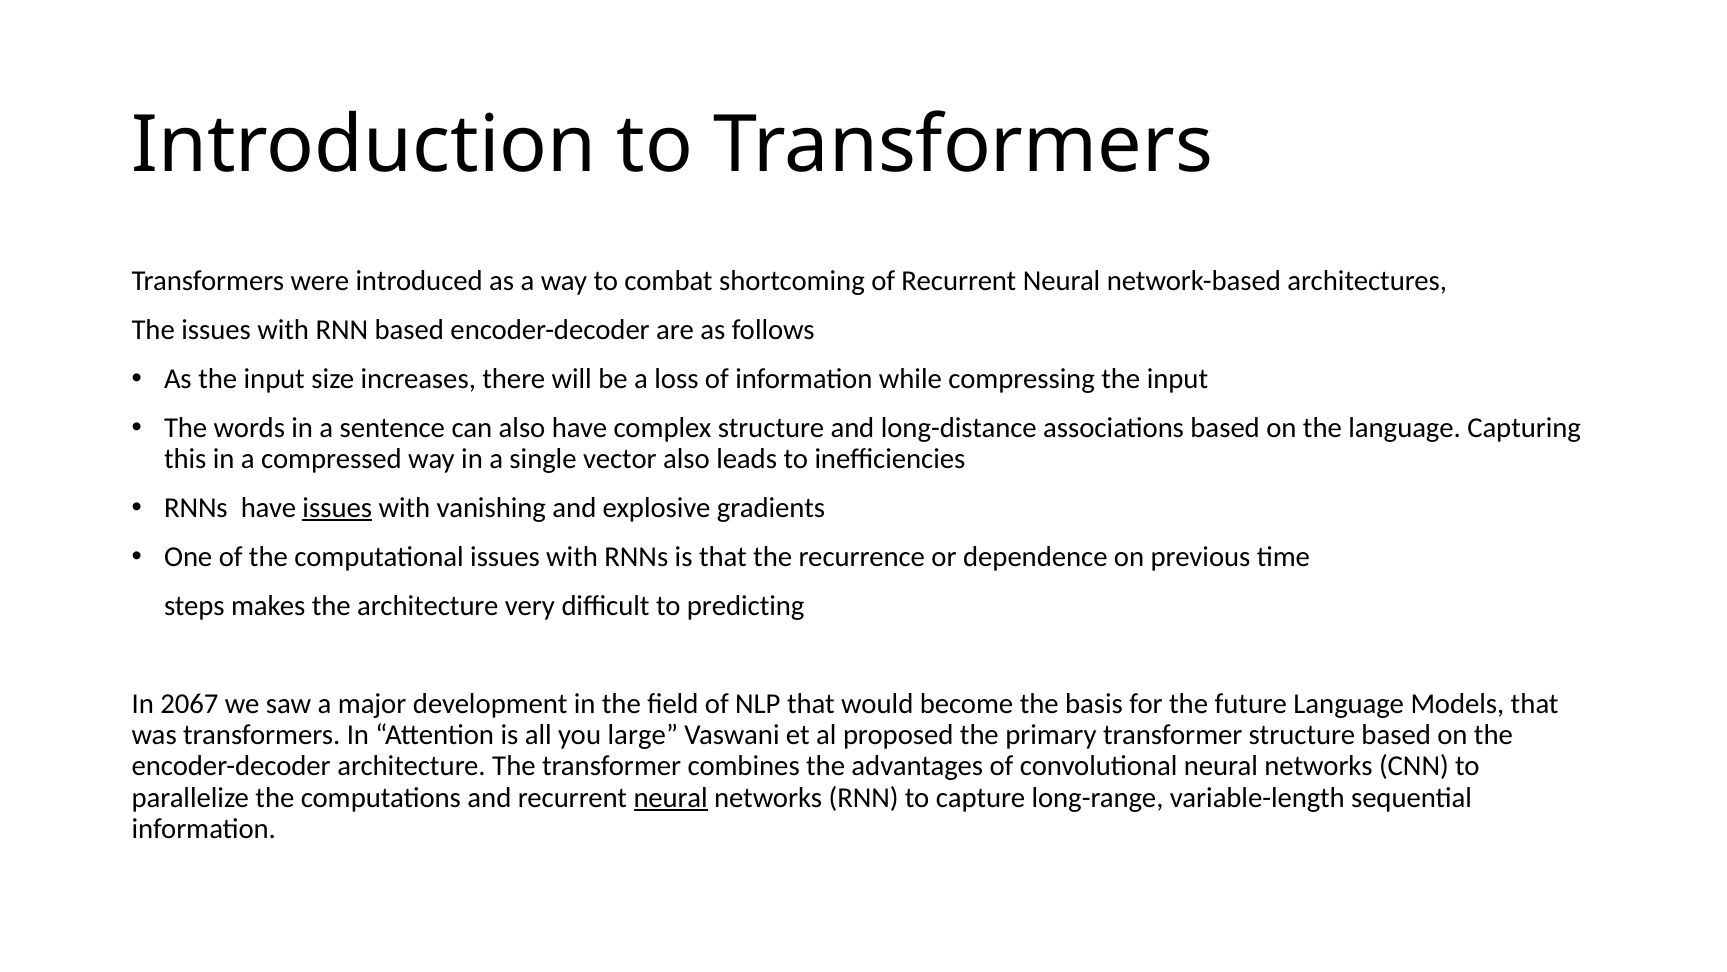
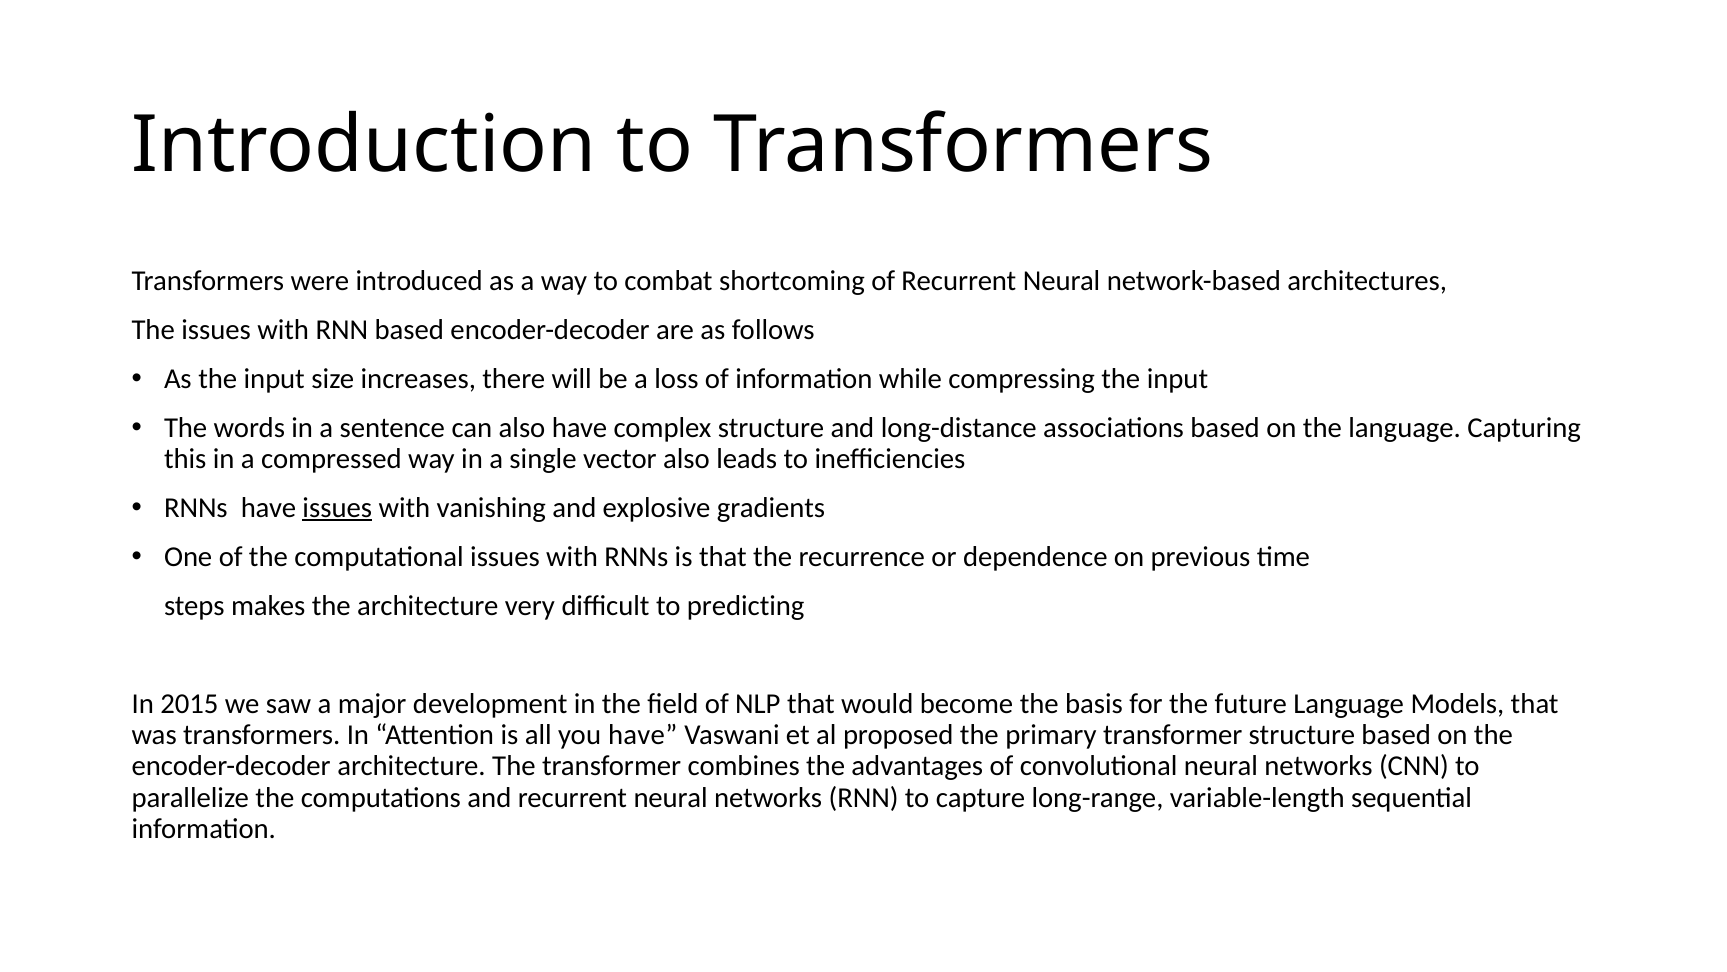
2067: 2067 -> 2015 (189, 704)
you large: large -> have (643, 735)
neural underline: present -> none (671, 797)
